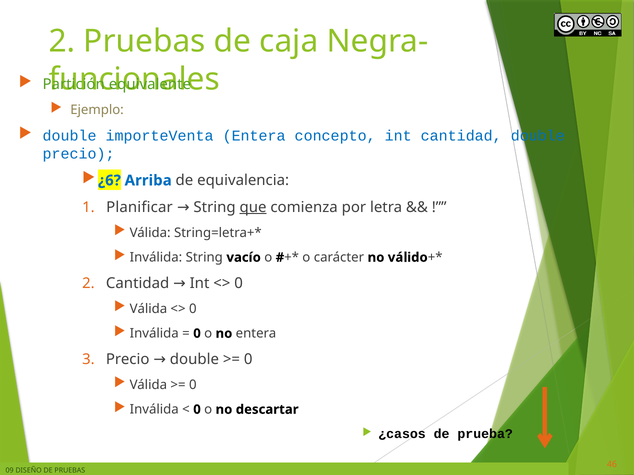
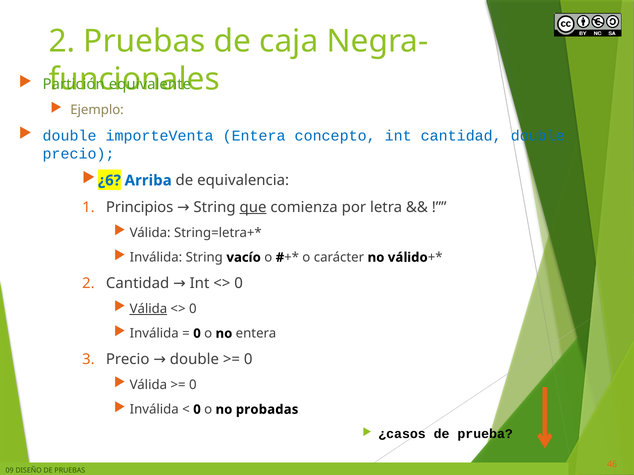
Planificar: Planificar -> Principios (140, 207)
Válida underline: none -> present (148, 309)
descartar: descartar -> probadas (267, 410)
